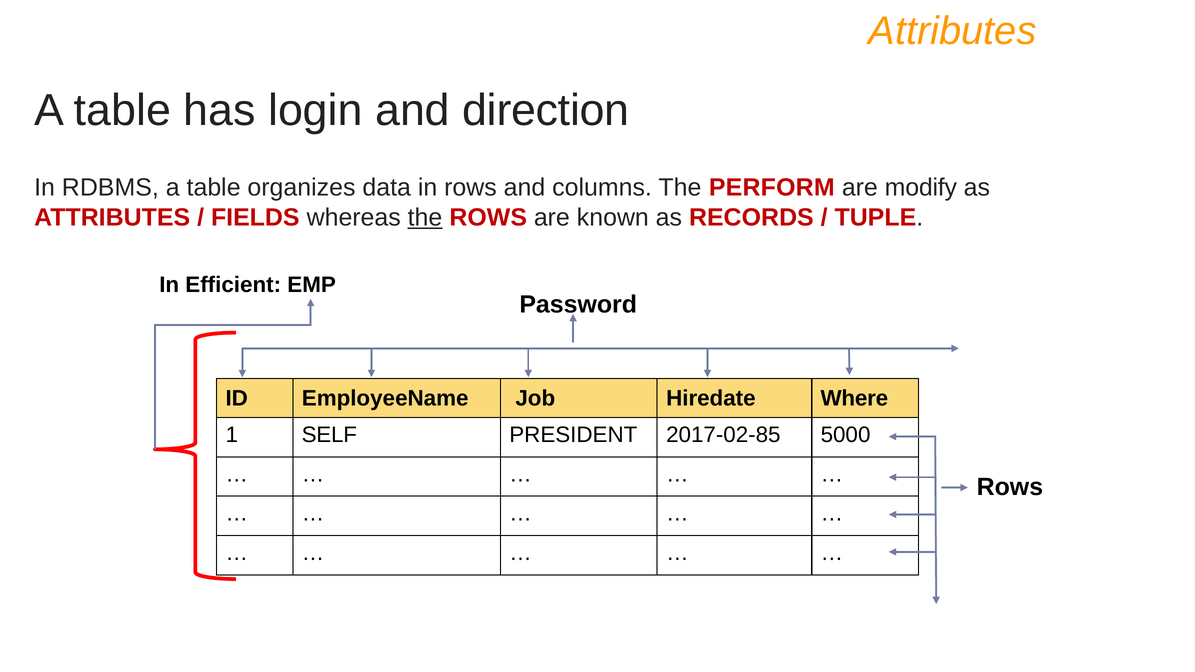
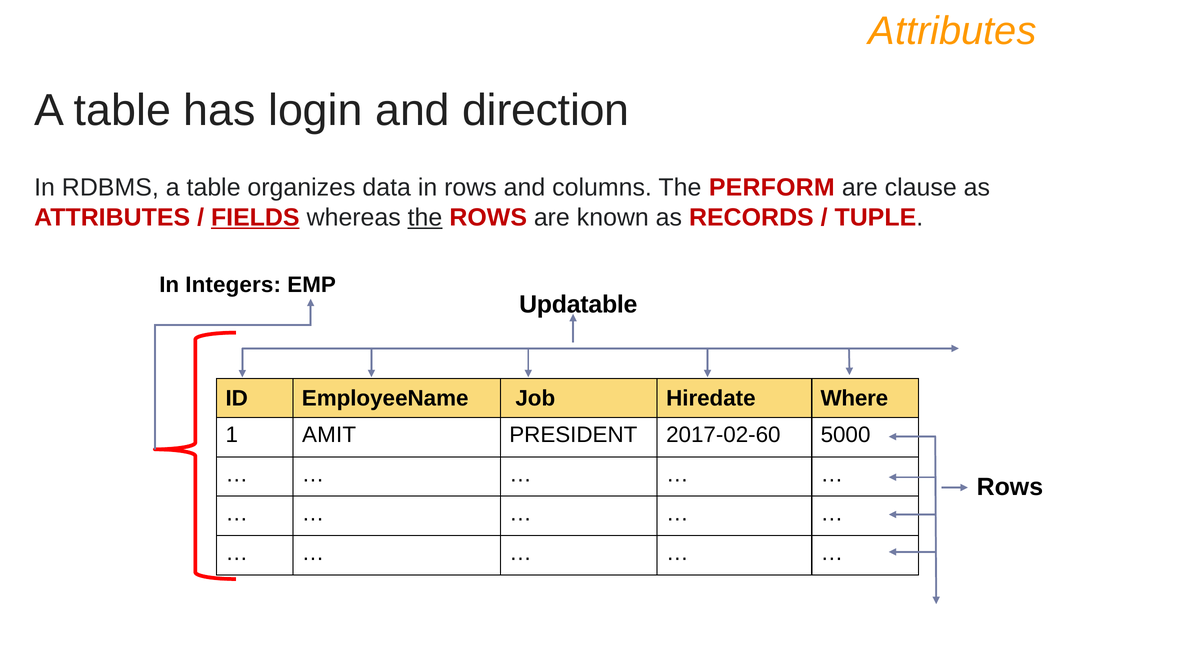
modify: modify -> clause (921, 188)
FIELDS underline: none -> present (255, 218)
Efficient: Efficient -> Integers (233, 285)
Password: Password -> Updatable (578, 305)
SELF: SELF -> AMIT (329, 435)
2017-02-85: 2017-02-85 -> 2017-02-60 (723, 435)
